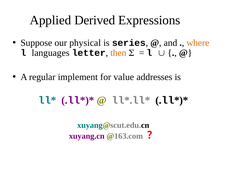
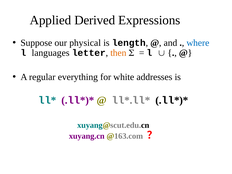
series: series -> length (129, 43)
where colour: orange -> blue (198, 43)
implement: implement -> everything (78, 77)
value: value -> white (124, 77)
